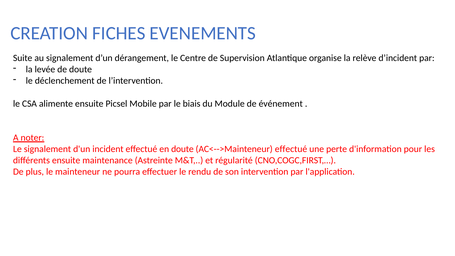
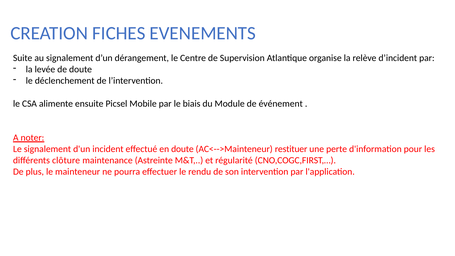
AC<-->Mainteneur effectué: effectué -> restituer (291, 149)
différents ensuite: ensuite -> clôture (66, 160)
